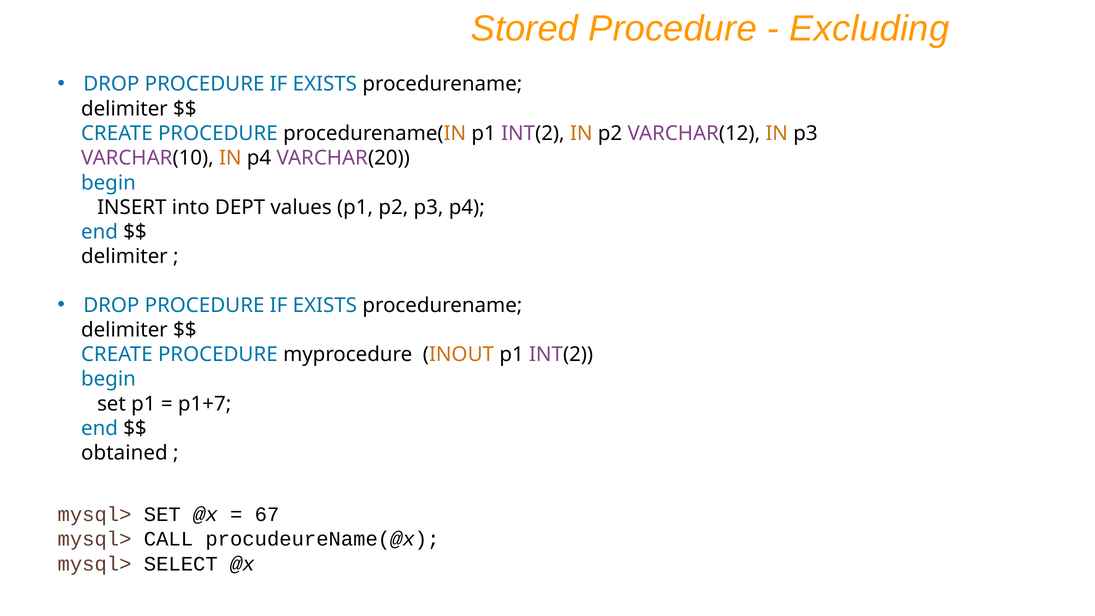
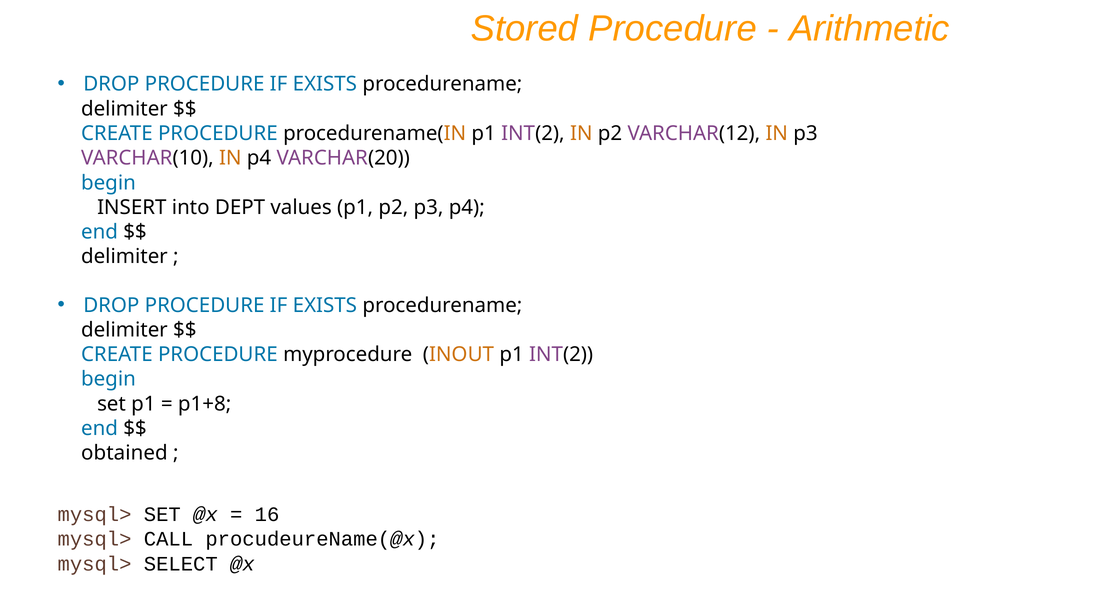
Excluding: Excluding -> Arithmetic (869, 28)
p1+7: p1+7 -> p1+8 (205, 404)
67: 67 -> 16 (267, 514)
